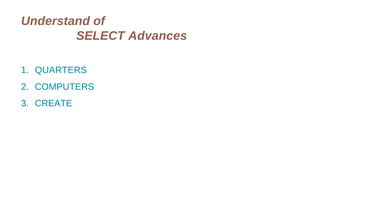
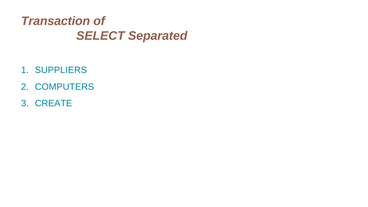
Understand: Understand -> Transaction (56, 21)
Advances: Advances -> Separated (158, 36)
QUARTERS: QUARTERS -> SUPPLIERS (61, 70)
